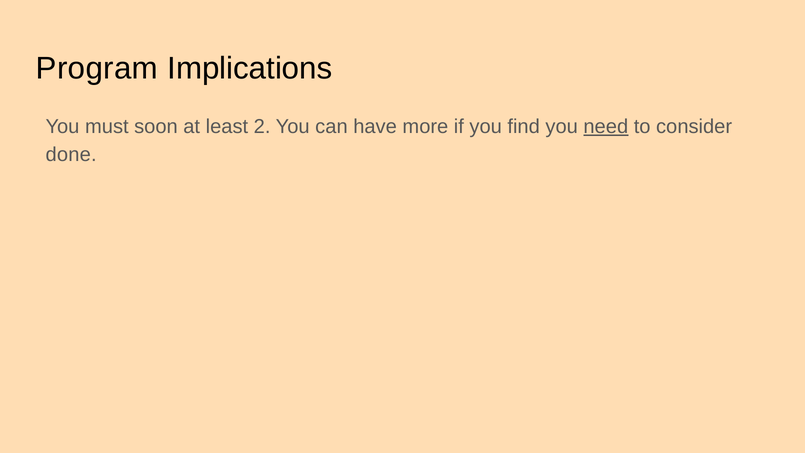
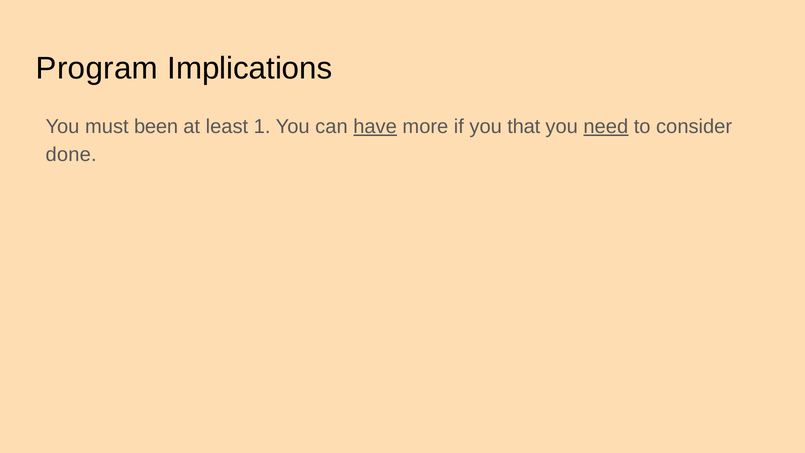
soon: soon -> been (156, 127)
2: 2 -> 1 (262, 127)
have underline: none -> present (375, 127)
find: find -> that (524, 127)
